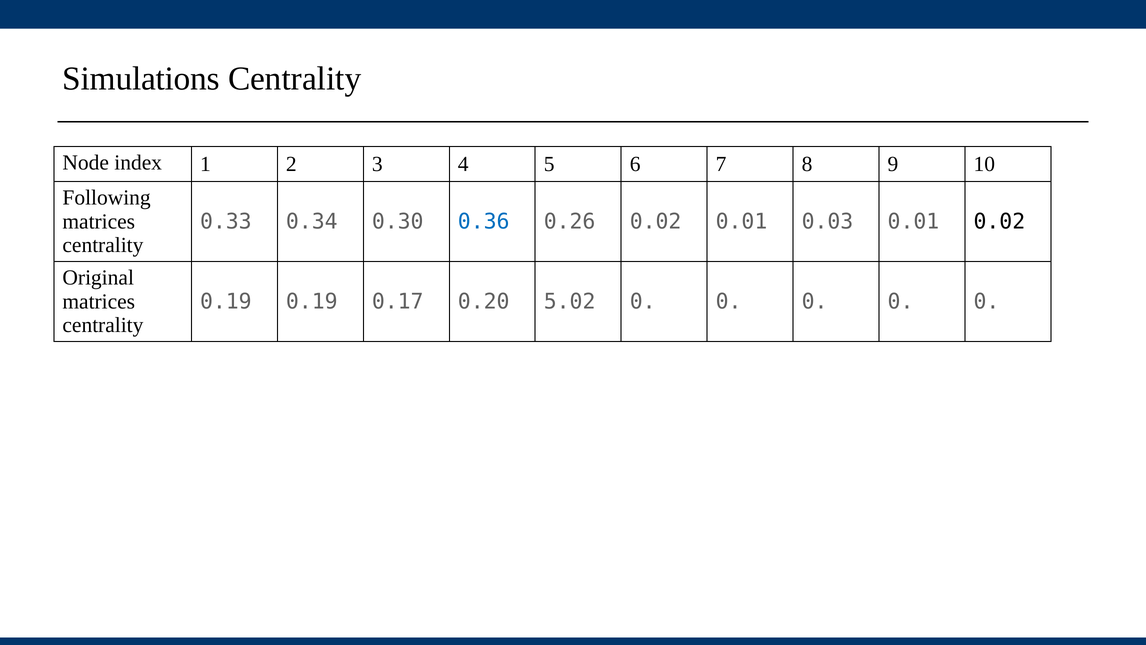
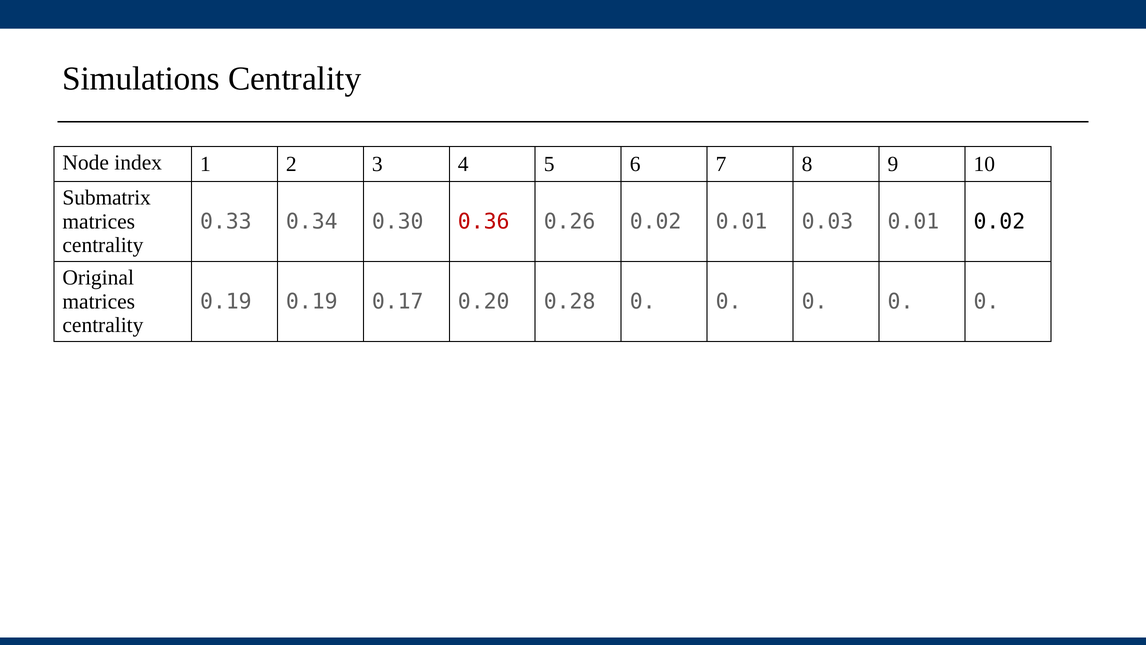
Following: Following -> Submatrix (107, 198)
0.36 colour: blue -> red (484, 221)
5.02: 5.02 -> 0.28 (570, 301)
